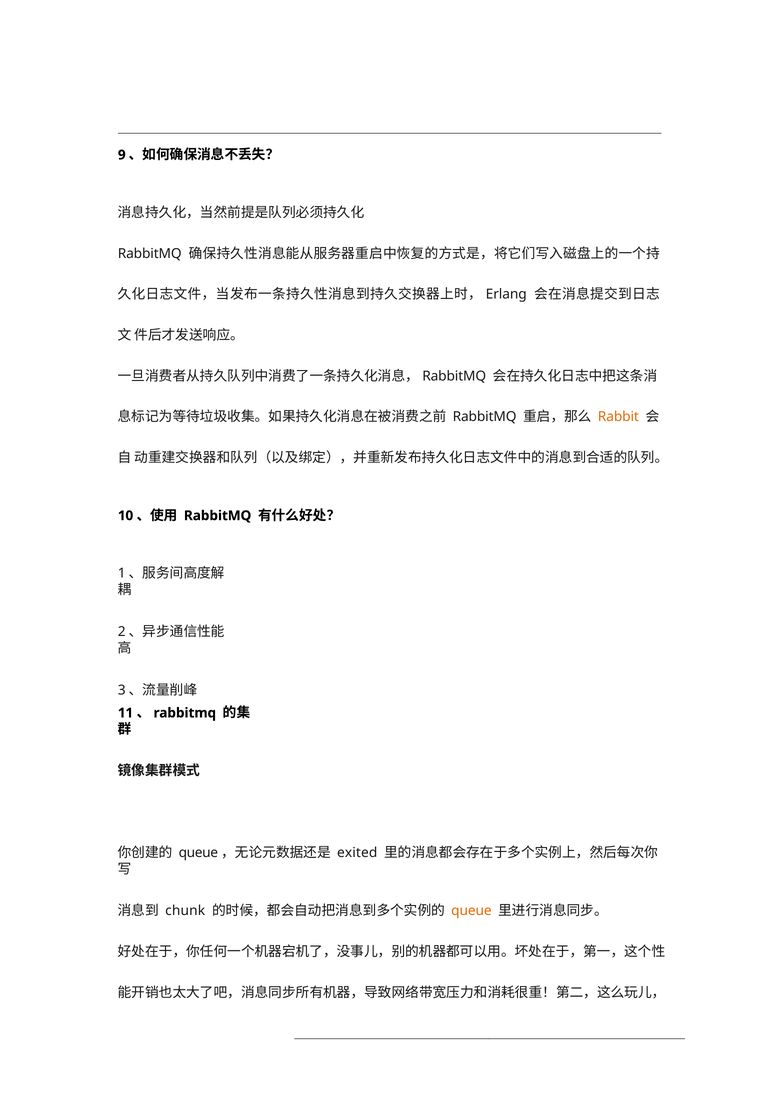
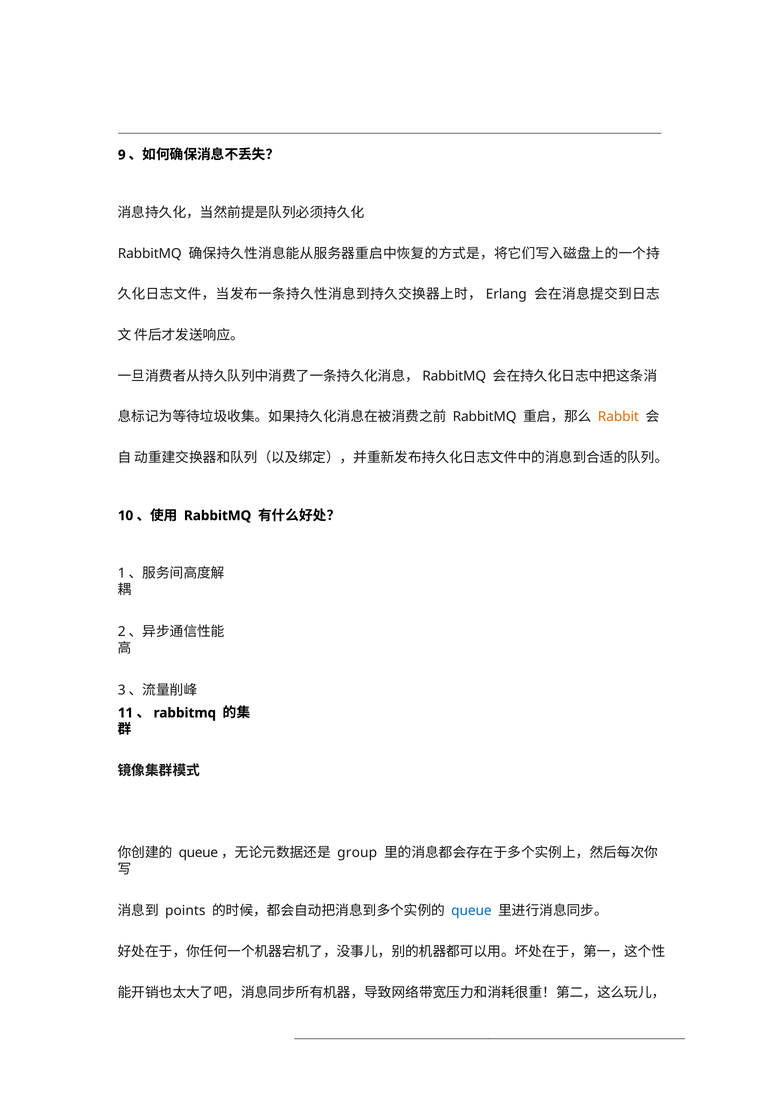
exited: exited -> group (357, 853)
chunk: chunk -> points (185, 911)
queue colour: orange -> blue (471, 911)
